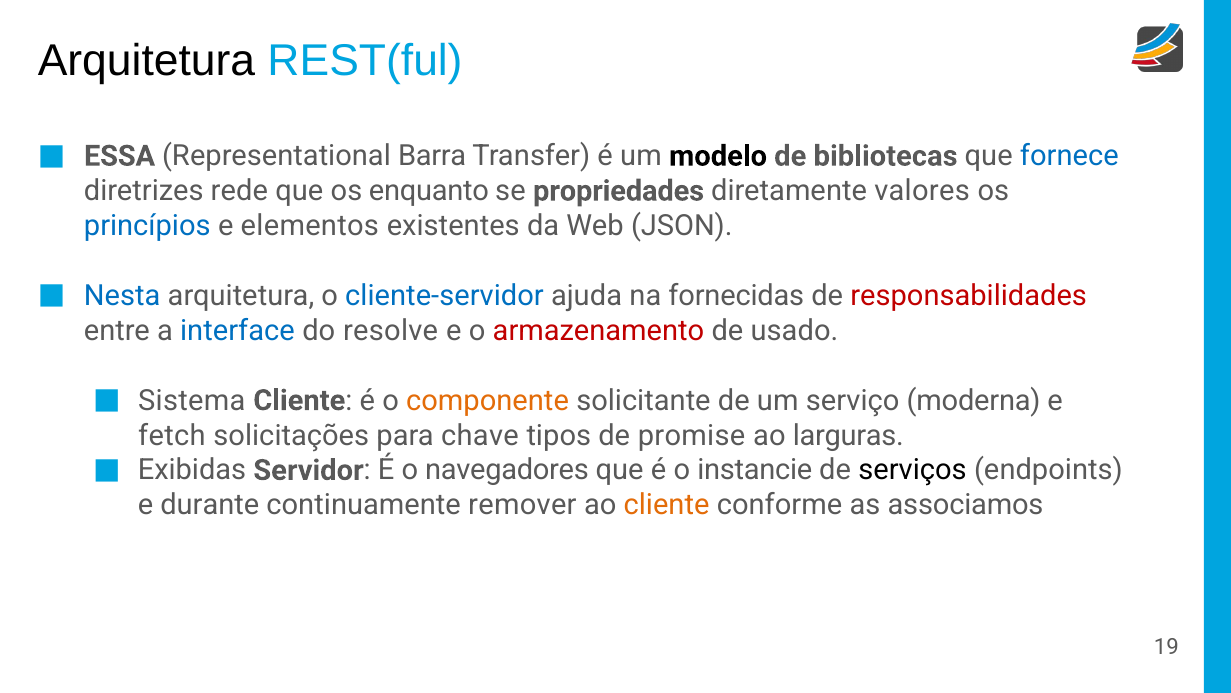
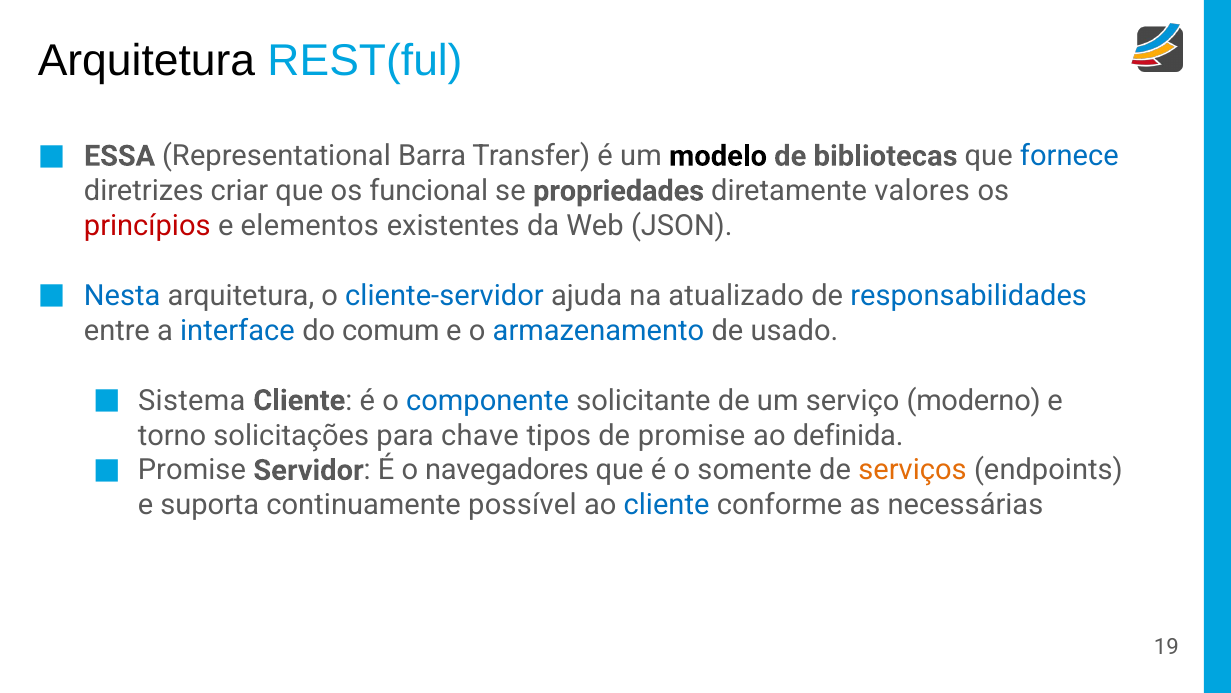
rede: rede -> criar (239, 191)
enquanto: enquanto -> funcional (429, 191)
princípios colour: blue -> red (147, 226)
fornecidas: fornecidas -> atualizado (736, 295)
responsabilidades colour: red -> blue (969, 295)
resolve: resolve -> comum (391, 330)
armazenamento colour: red -> blue (598, 330)
componente colour: orange -> blue (488, 400)
moderna: moderna -> moderno (974, 400)
fetch: fetch -> torno (172, 435)
larguras: larguras -> definida (848, 435)
Exibidas: Exibidas -> Promise (192, 470)
instancie: instancie -> somente (755, 470)
serviços colour: black -> orange (913, 470)
durante: durante -> suporta (210, 505)
remover: remover -> possível (522, 505)
cliente colour: orange -> blue (667, 505)
associamos: associamos -> necessárias (965, 505)
